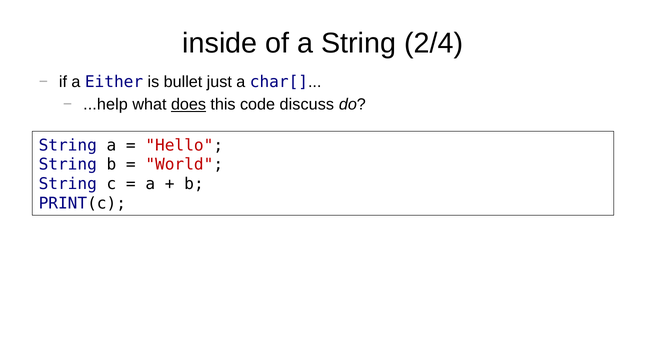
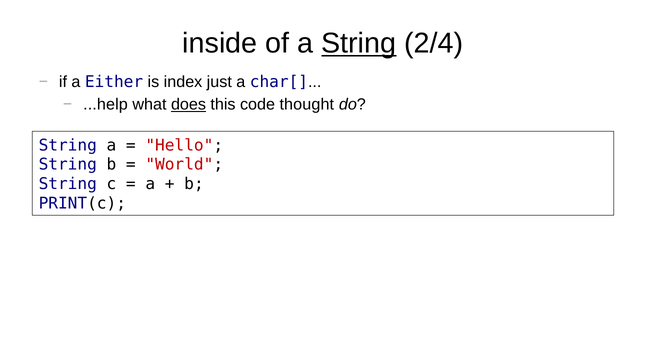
String underline: none -> present (359, 44)
bullet: bullet -> index (183, 82)
discuss: discuss -> thought (307, 105)
